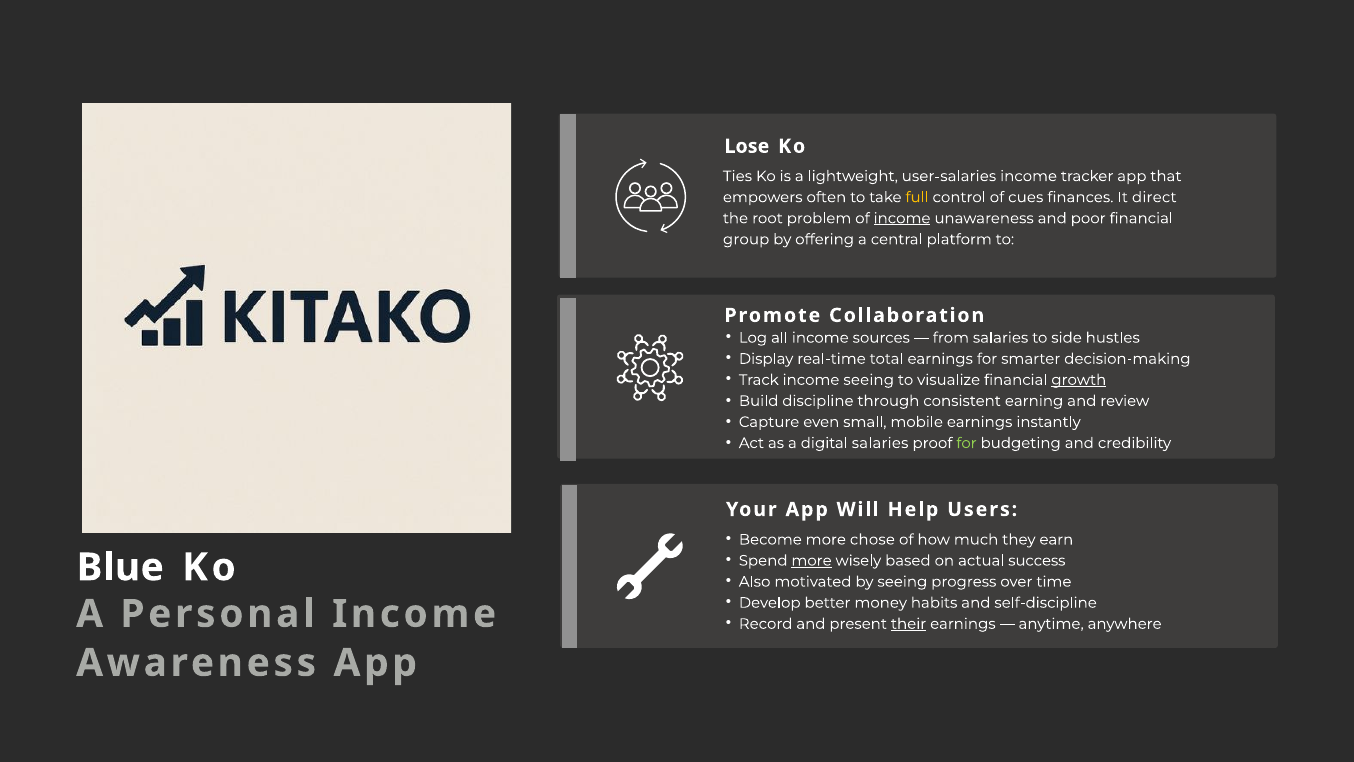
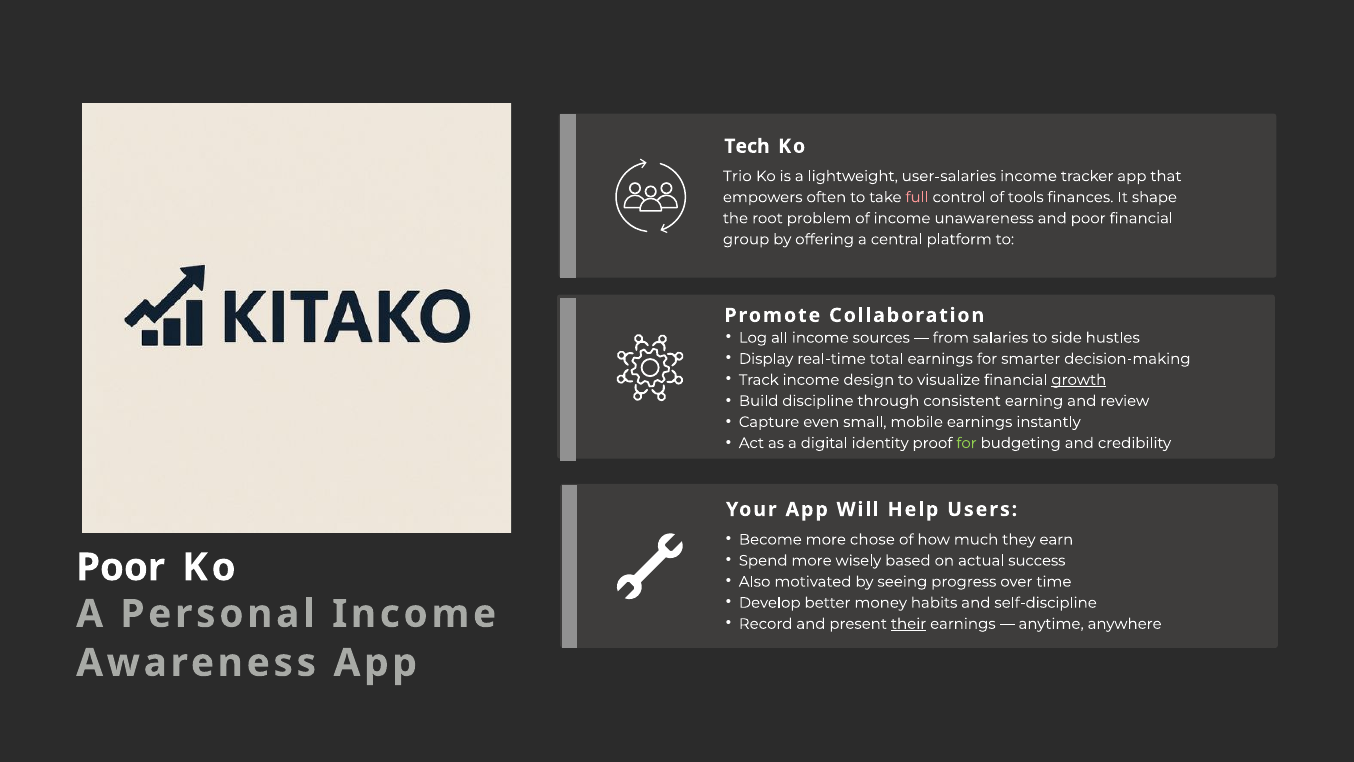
Lose: Lose -> Tech (747, 146)
Ties: Ties -> Trio (737, 176)
full colour: yellow -> pink (917, 197)
cues: cues -> tools (1026, 197)
direct: direct -> shape (1154, 197)
income underline: present -> none (902, 218)
income seeing: seeing -> design (869, 380)
digital salaries: salaries -> identity (880, 443)
more underline: present -> none (812, 560)
Blue: Blue -> Poor (121, 567)
